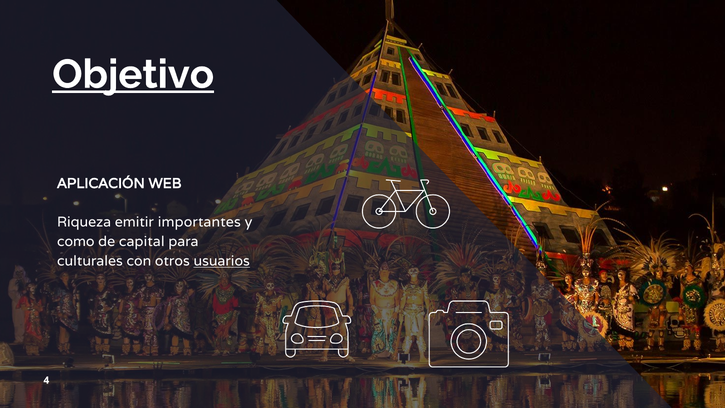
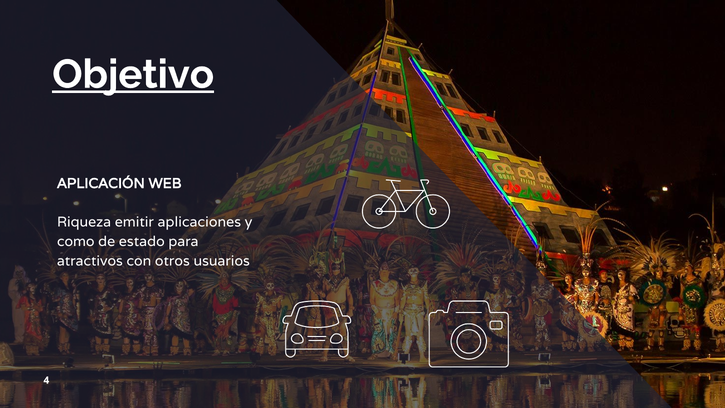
importantes: importantes -> aplicaciones (199, 222)
capital: capital -> estado (142, 242)
culturales: culturales -> atractivos (90, 261)
usuarios underline: present -> none (222, 261)
